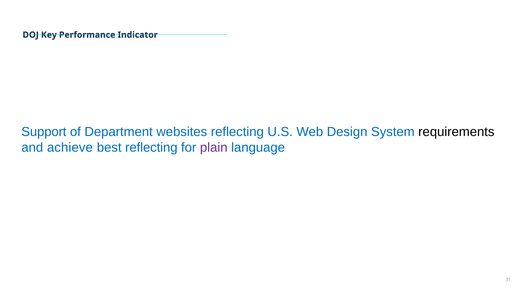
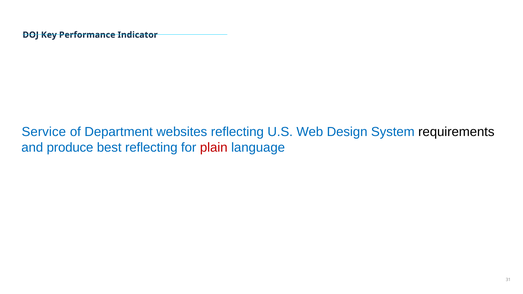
Support: Support -> Service (44, 132)
achieve: achieve -> produce (70, 148)
plain colour: purple -> red (214, 148)
